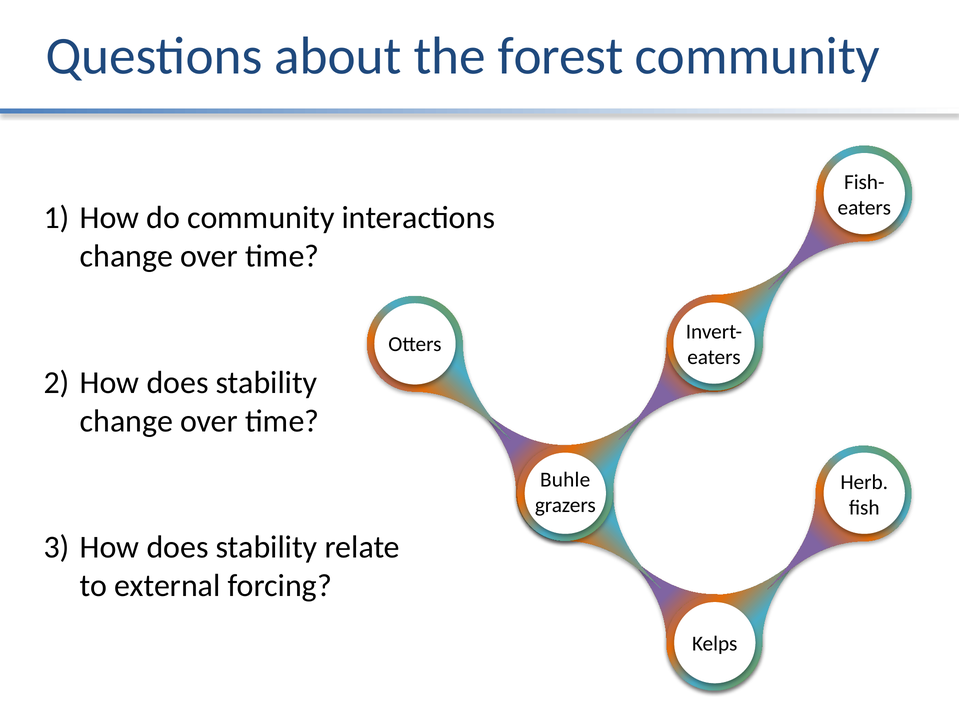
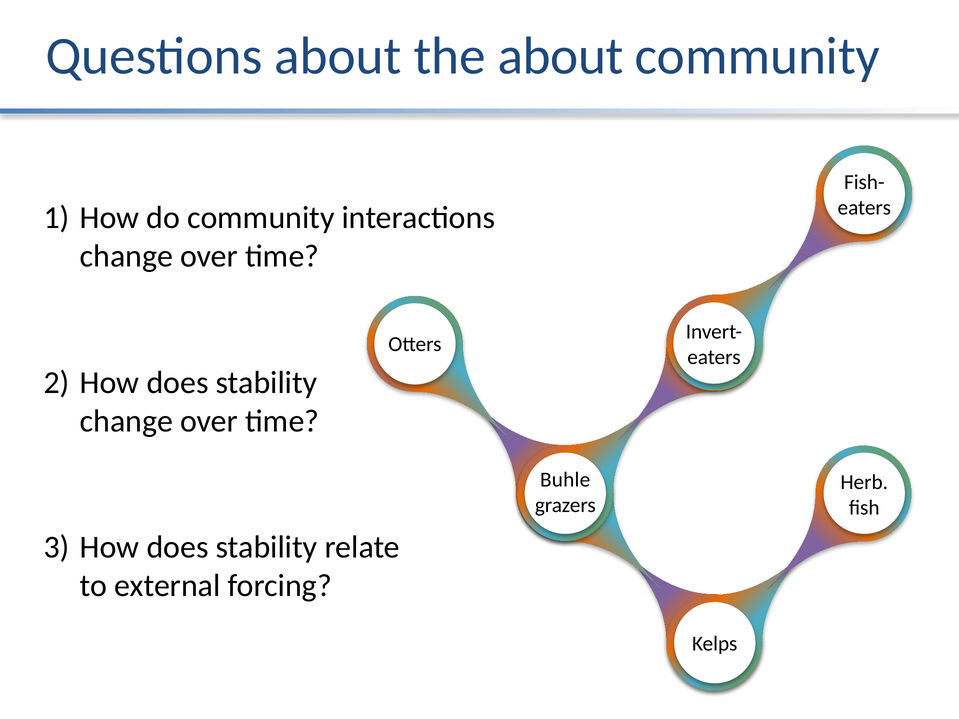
the forest: forest -> about (561, 56)
